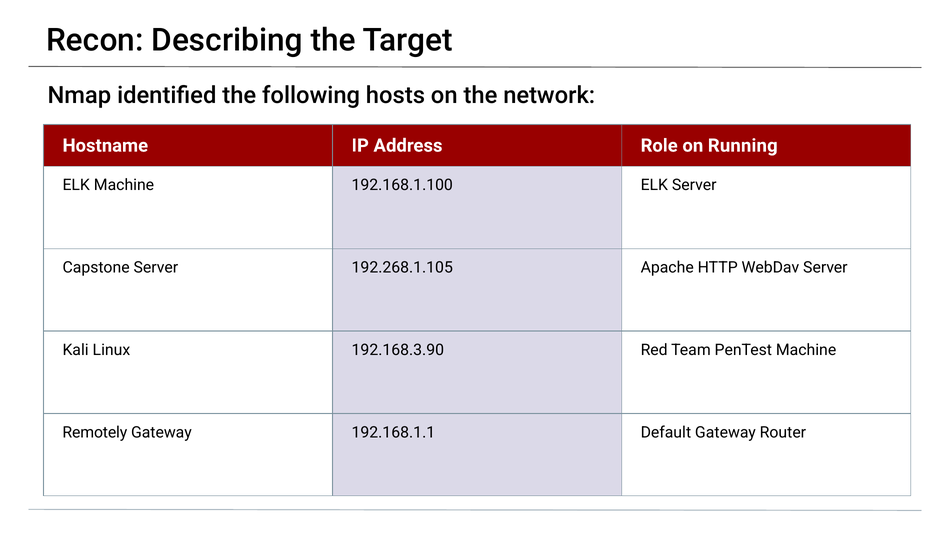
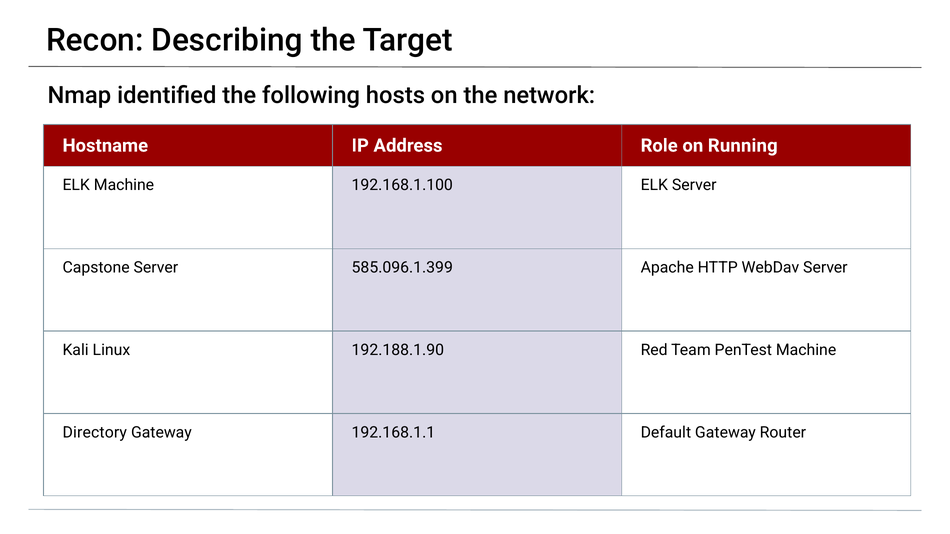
192.268.1.105: 192.268.1.105 -> 585.096.1.399 (402, 268)
192.168.3.90: 192.168.3.90 -> 192.188.1.90 (398, 350)
Remotely: Remotely -> Directory (95, 433)
